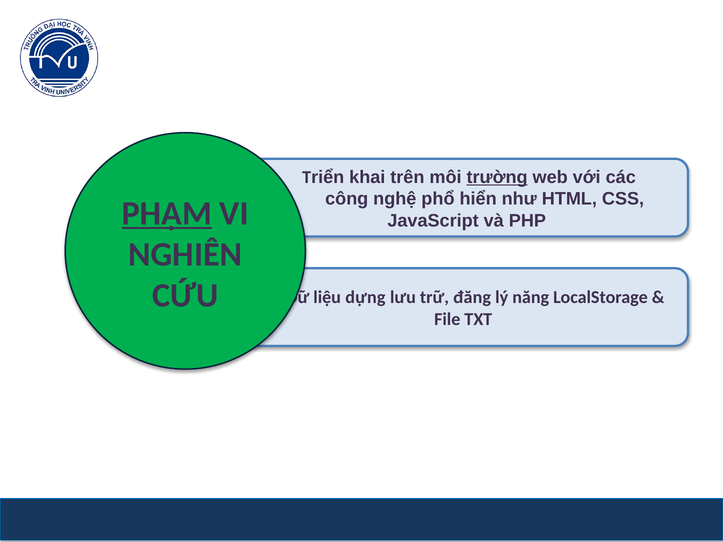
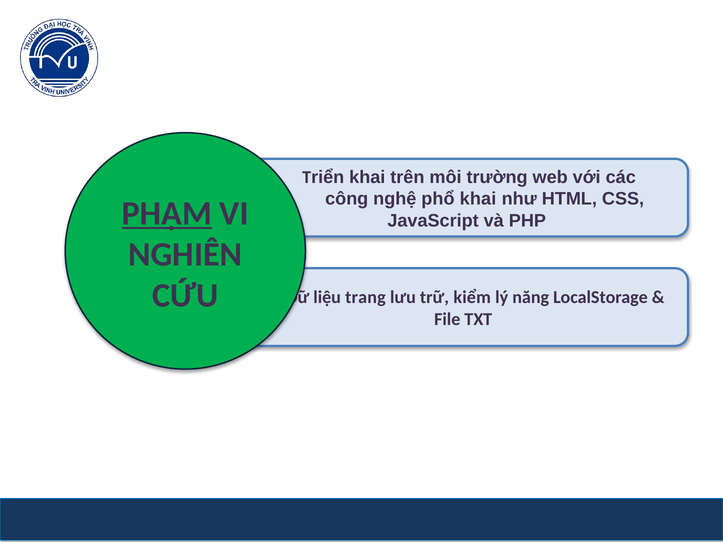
trường underline: present -> none (497, 177)
phổ hiển: hiển -> khai (478, 199)
dựng: dựng -> trang (365, 298)
đăng: đăng -> kiểm (472, 298)
